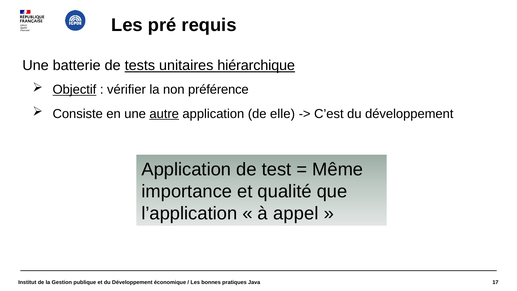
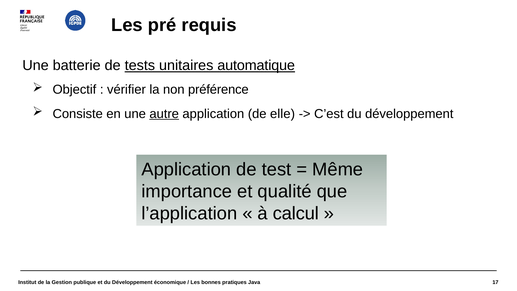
hiérarchique: hiérarchique -> automatique (256, 65)
Objectif underline: present -> none (74, 90)
appel: appel -> calcul (296, 213)
